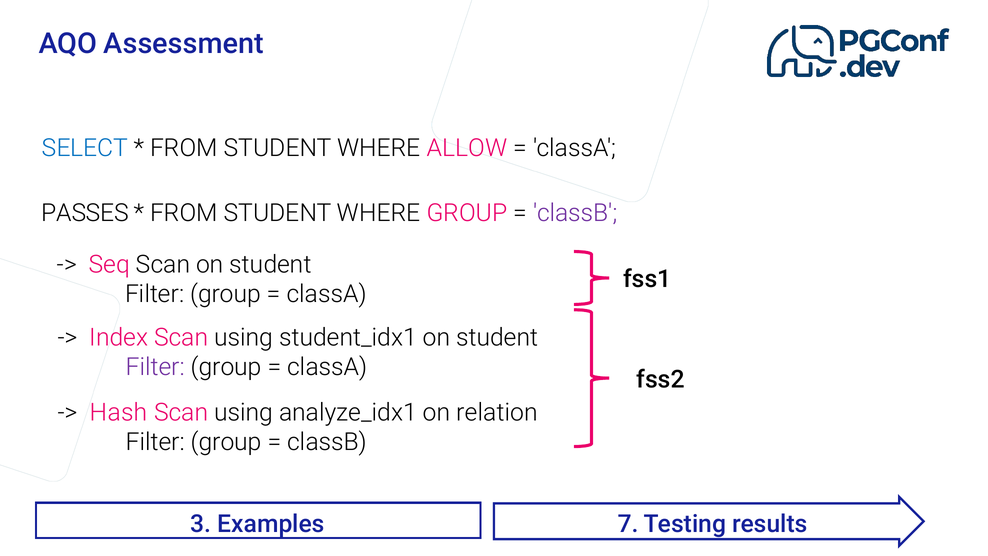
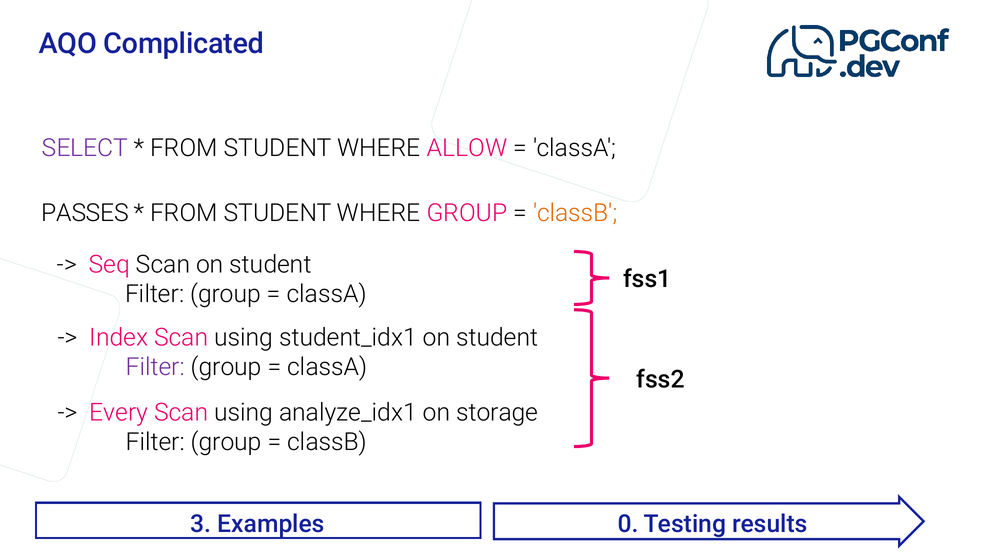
Assessment: Assessment -> Complicated (184, 44)
SELECT colour: blue -> purple (85, 148)
classB colour: purple -> orange (575, 213)
Hash: Hash -> Every (119, 412)
relation: relation -> storage (497, 412)
7: 7 -> 0 (628, 524)
